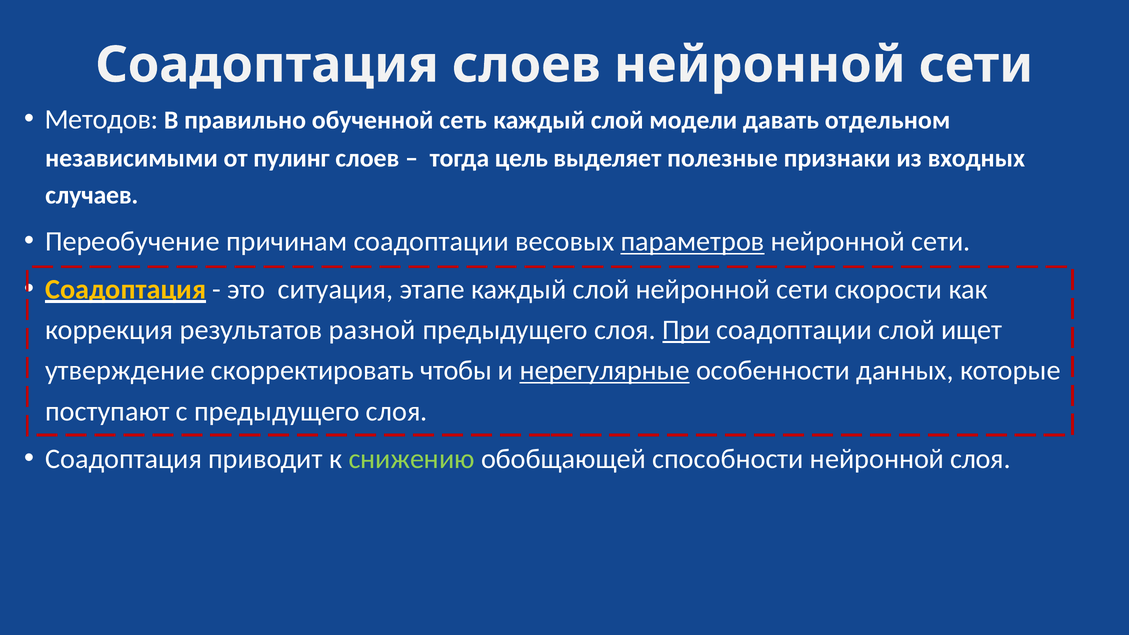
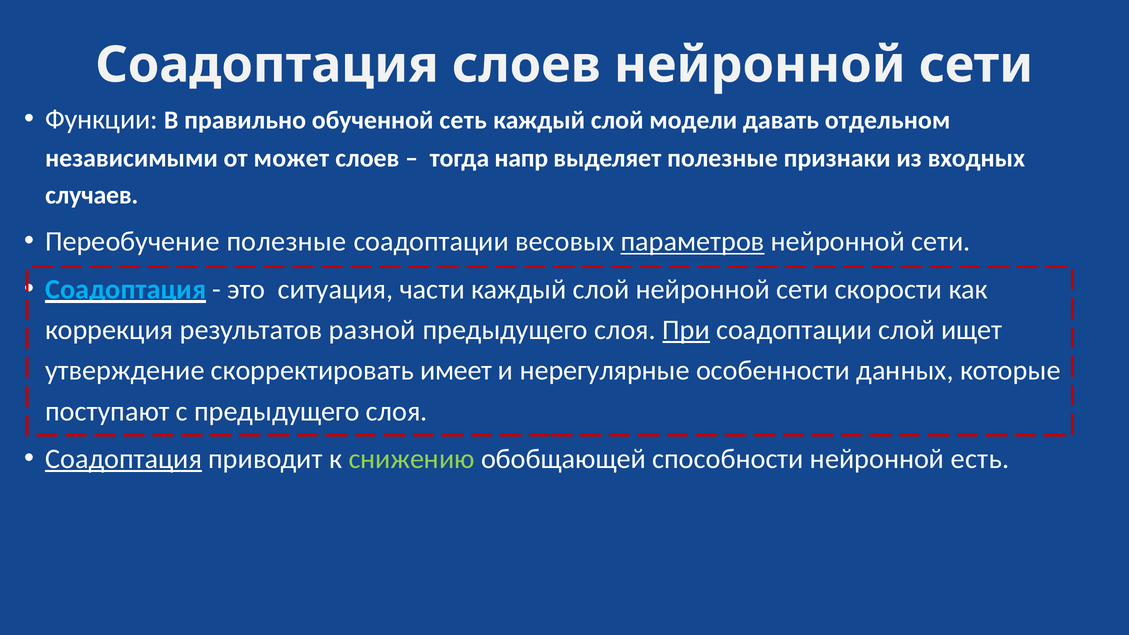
Методов: Методов -> Функции (101, 120)
пулинг: пулинг -> может (291, 158)
цель: цель -> напр (521, 158)
Переобучение причинам: причинам -> полезные (286, 242)
Соадоптация colour: yellow -> light blue (126, 289)
этапе: этапе -> части (432, 289)
чтобы: чтобы -> имеет (456, 371)
нерегулярные underline: present -> none (605, 371)
Соадоптация underline: none -> present (124, 459)
нейронной слоя: слоя -> есть (980, 459)
